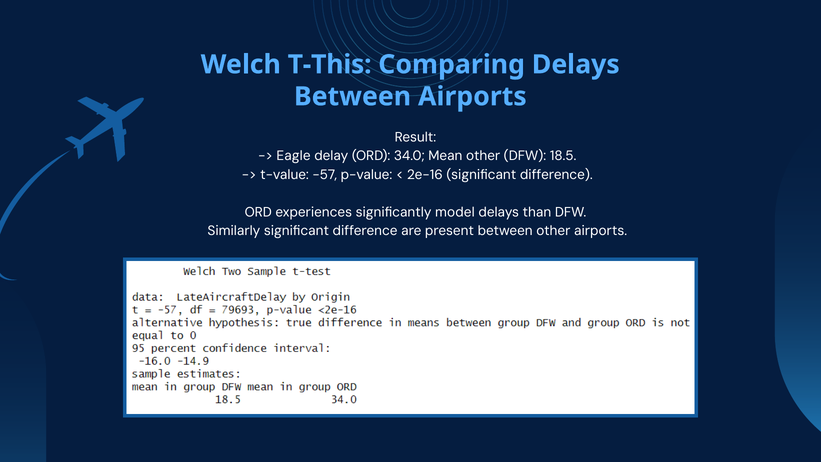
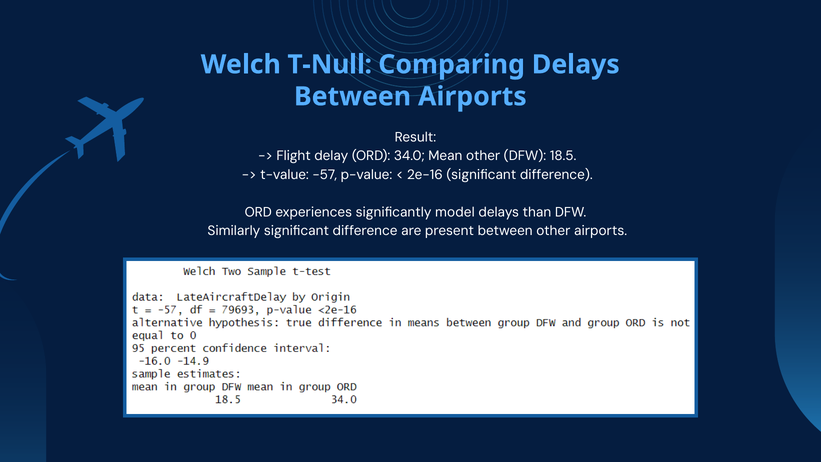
T-This: T-This -> T-Null (330, 64)
Eagle: Eagle -> Flight (294, 156)
